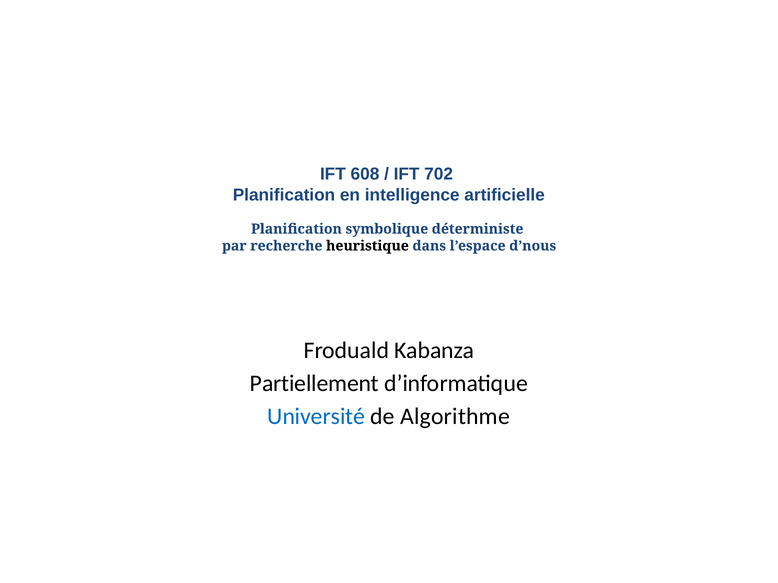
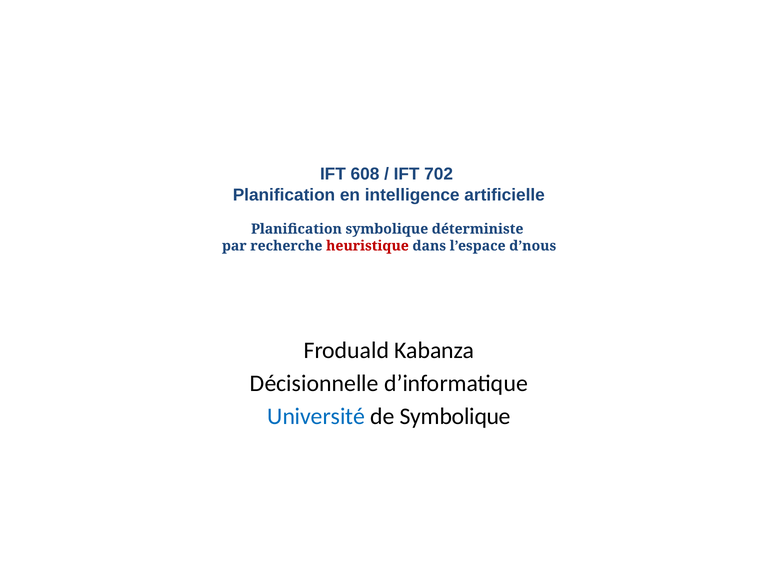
heuristique colour: black -> red (367, 246)
Partiellement: Partiellement -> Décisionnelle (314, 384)
de Algorithme: Algorithme -> Symbolique (455, 417)
